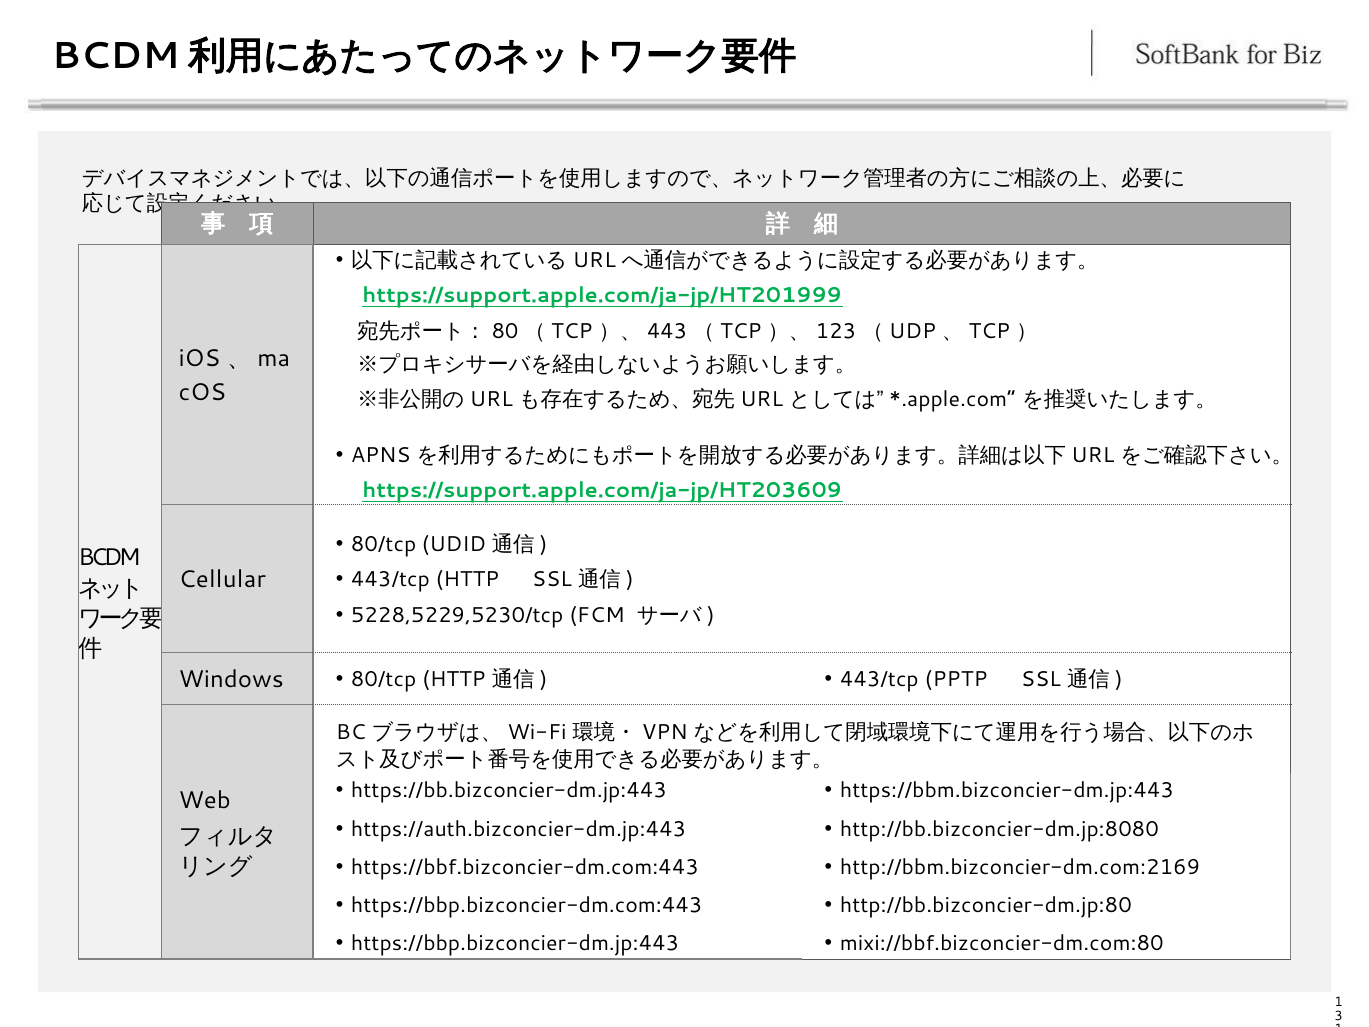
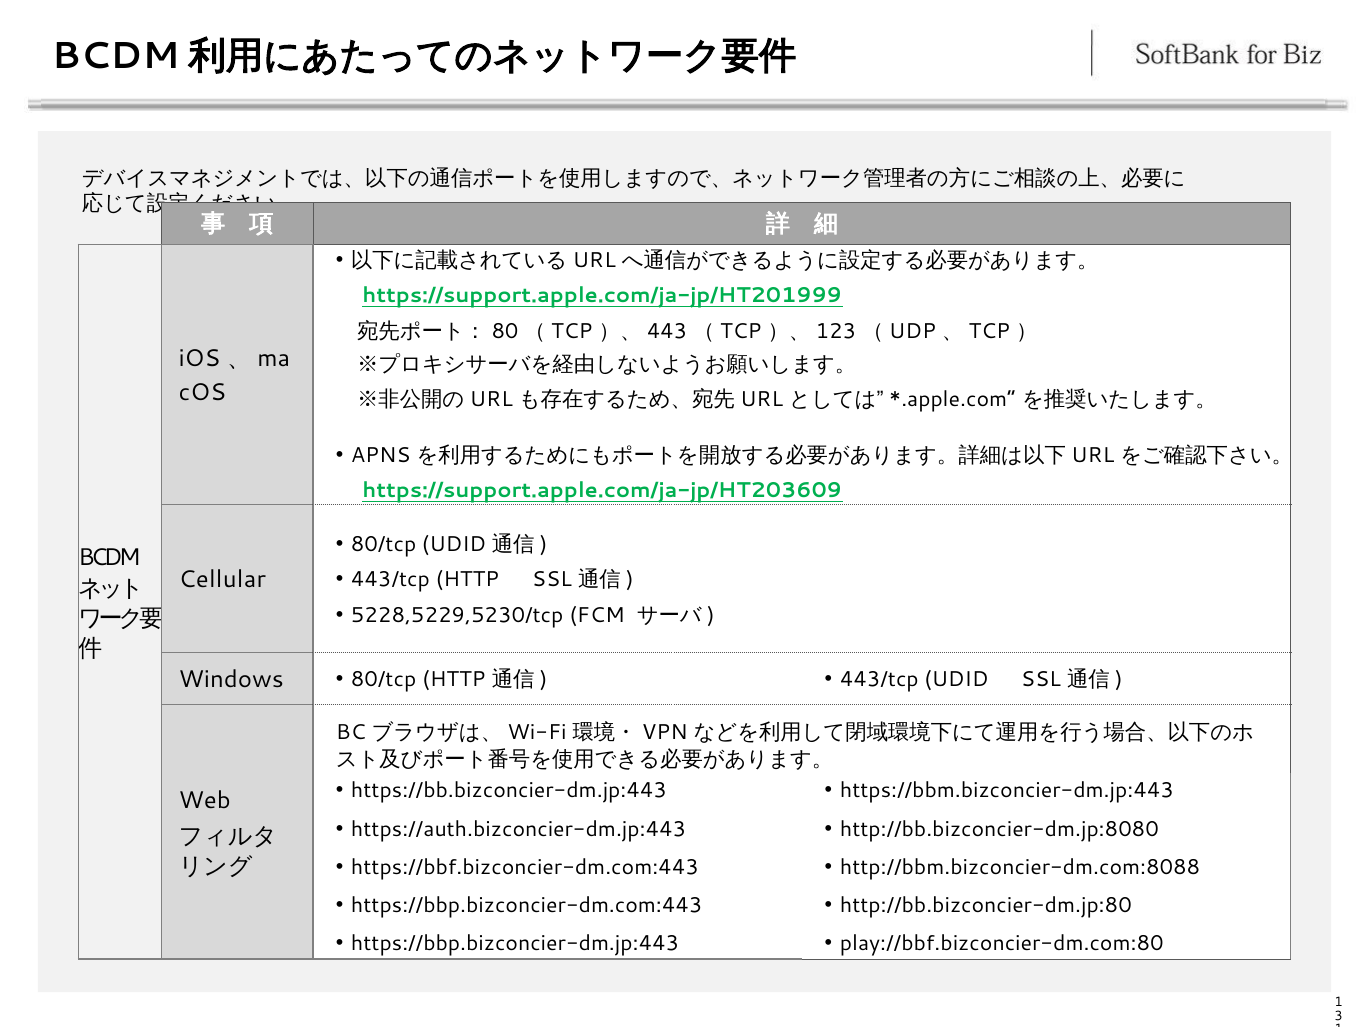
443/tcp PPTP: PPTP -> UDID (956, 680)
http://bbm.bizconcier-dm.com:2169: http://bbm.bizconcier-dm.com:2169 -> http://bbm.bizconcier-dm.com:8088 (1020, 867)
mixi://bbf.bizconcier-dm.com:80: mixi://bbf.bizconcier-dm.com:80 -> play://bbf.bizconcier-dm.com:80 (1002, 943)
